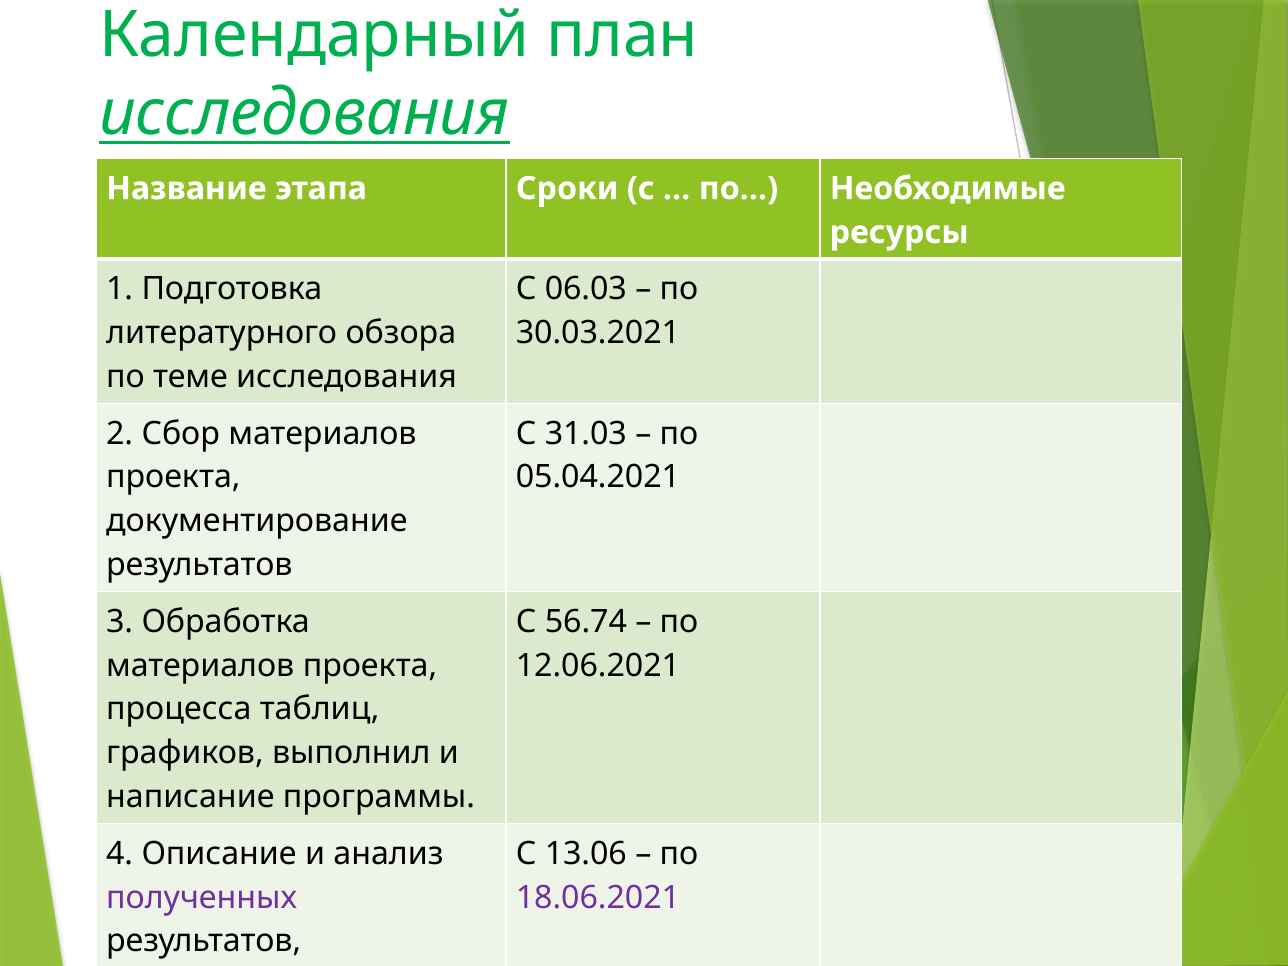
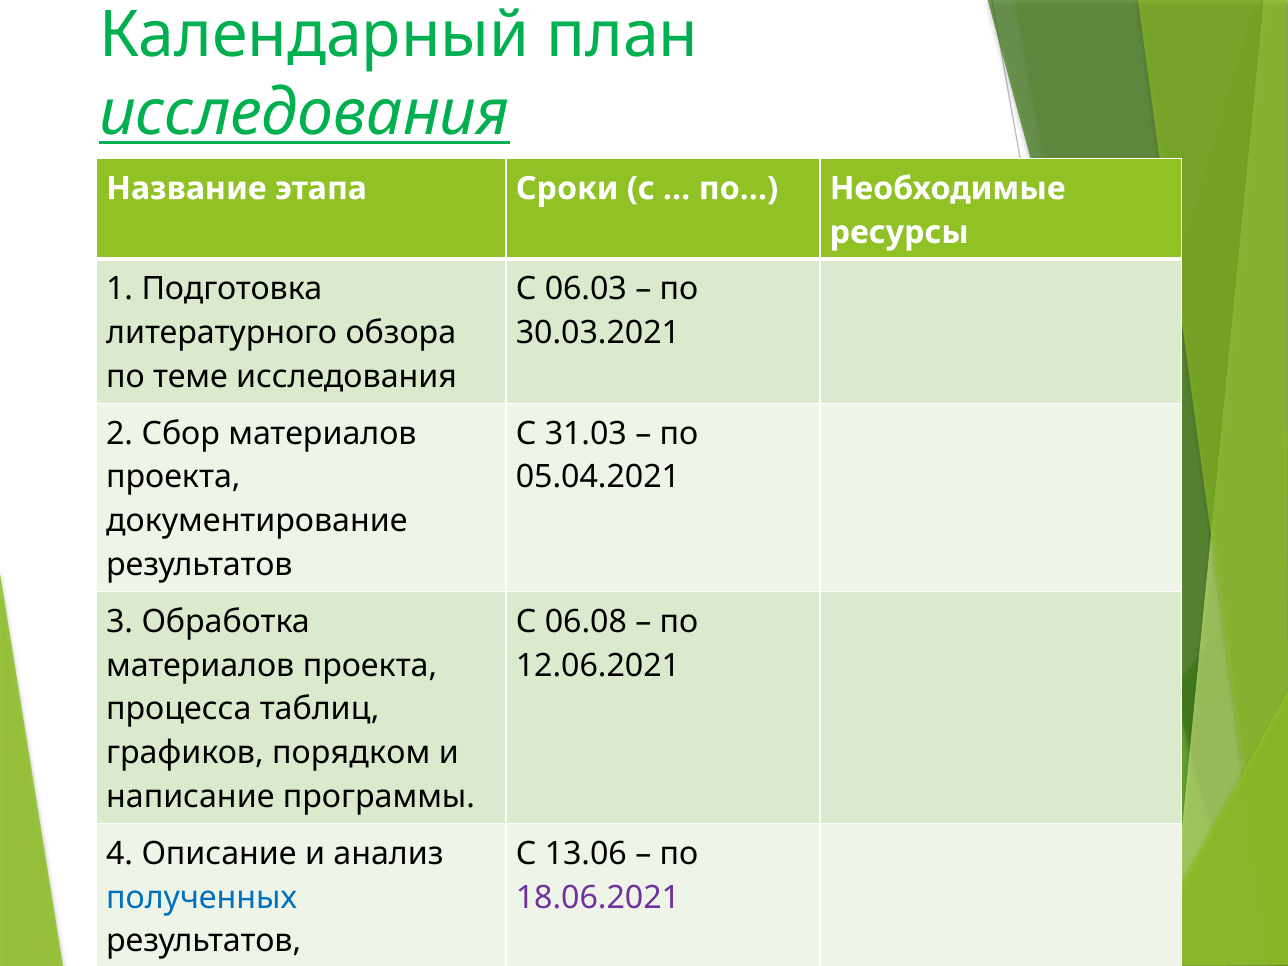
56.74: 56.74 -> 06.08 (586, 622)
выполнил: выполнил -> порядком (351, 753)
полученных colour: purple -> blue (202, 897)
